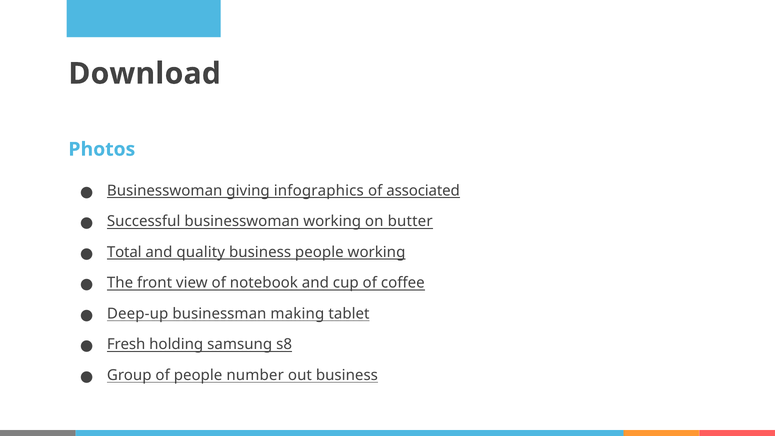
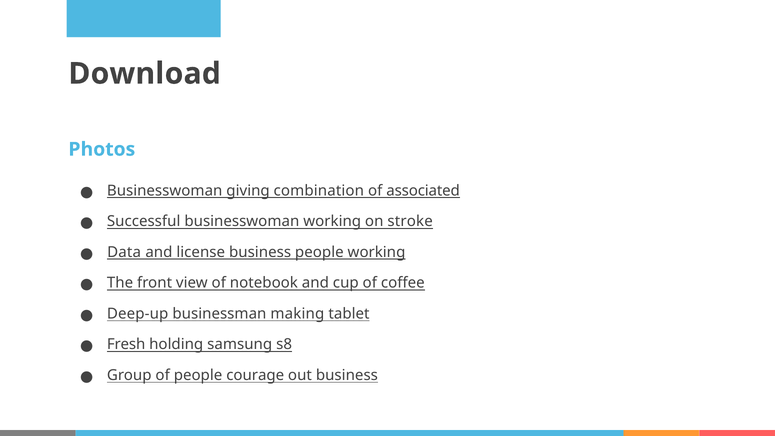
infographics: infographics -> combination (319, 191)
butter: butter -> stroke (410, 221)
Total: Total -> Data (124, 252)
quality: quality -> license (201, 252)
number: number -> courage (255, 375)
